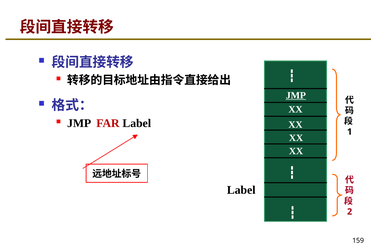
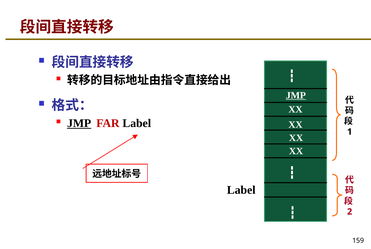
JMP underline: none -> present (79, 123)
